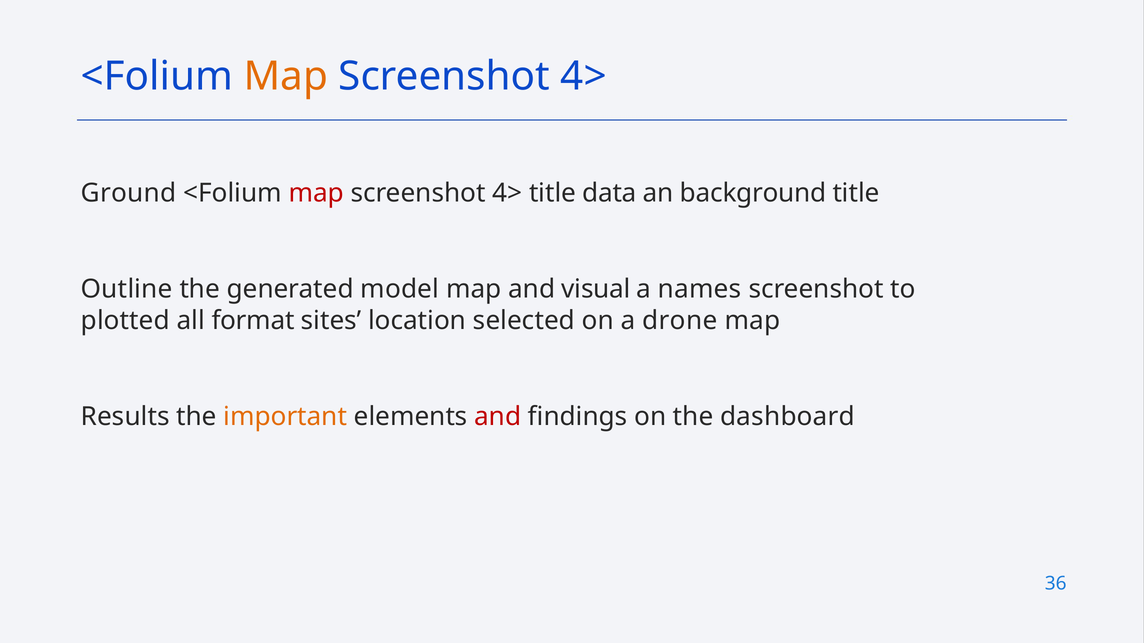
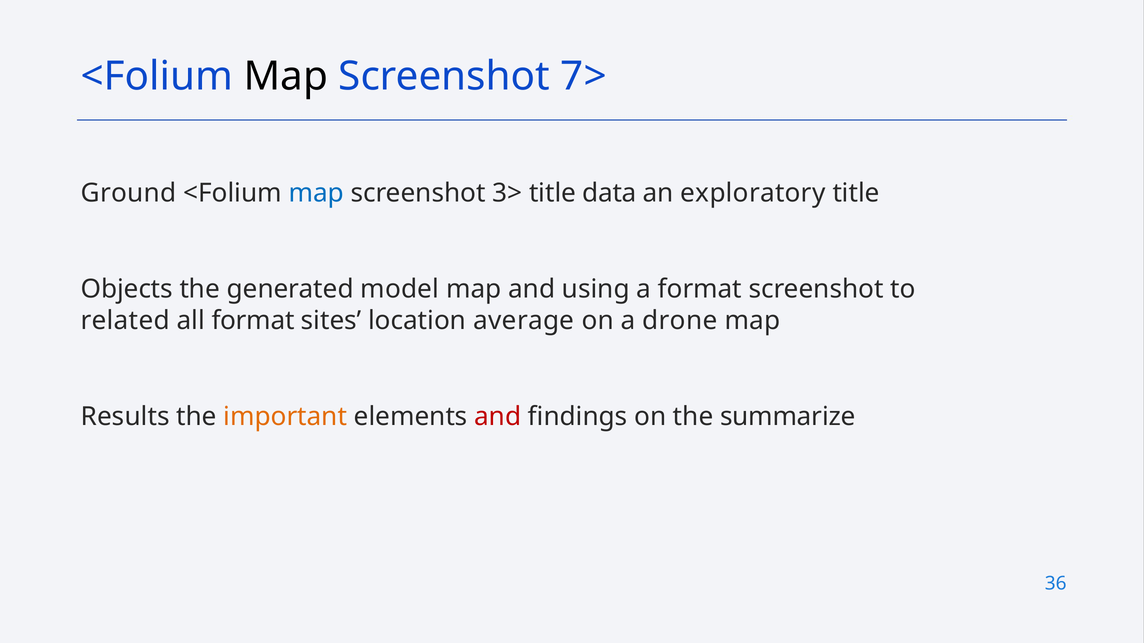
Map colour: orange -> black (286, 76)
4>: 4> -> 7> (584, 76)
map colour: red -> blue (316, 193)
4>: 4> -> 3> (507, 193)
background: background -> exploratory (753, 193)
Outline: Outline -> Objects (127, 289)
visual: visual -> using (596, 289)
a names: names -> format (700, 289)
plotted: plotted -> related (125, 321)
selected: selected -> average (524, 321)
dashboard: dashboard -> summarize (788, 417)
